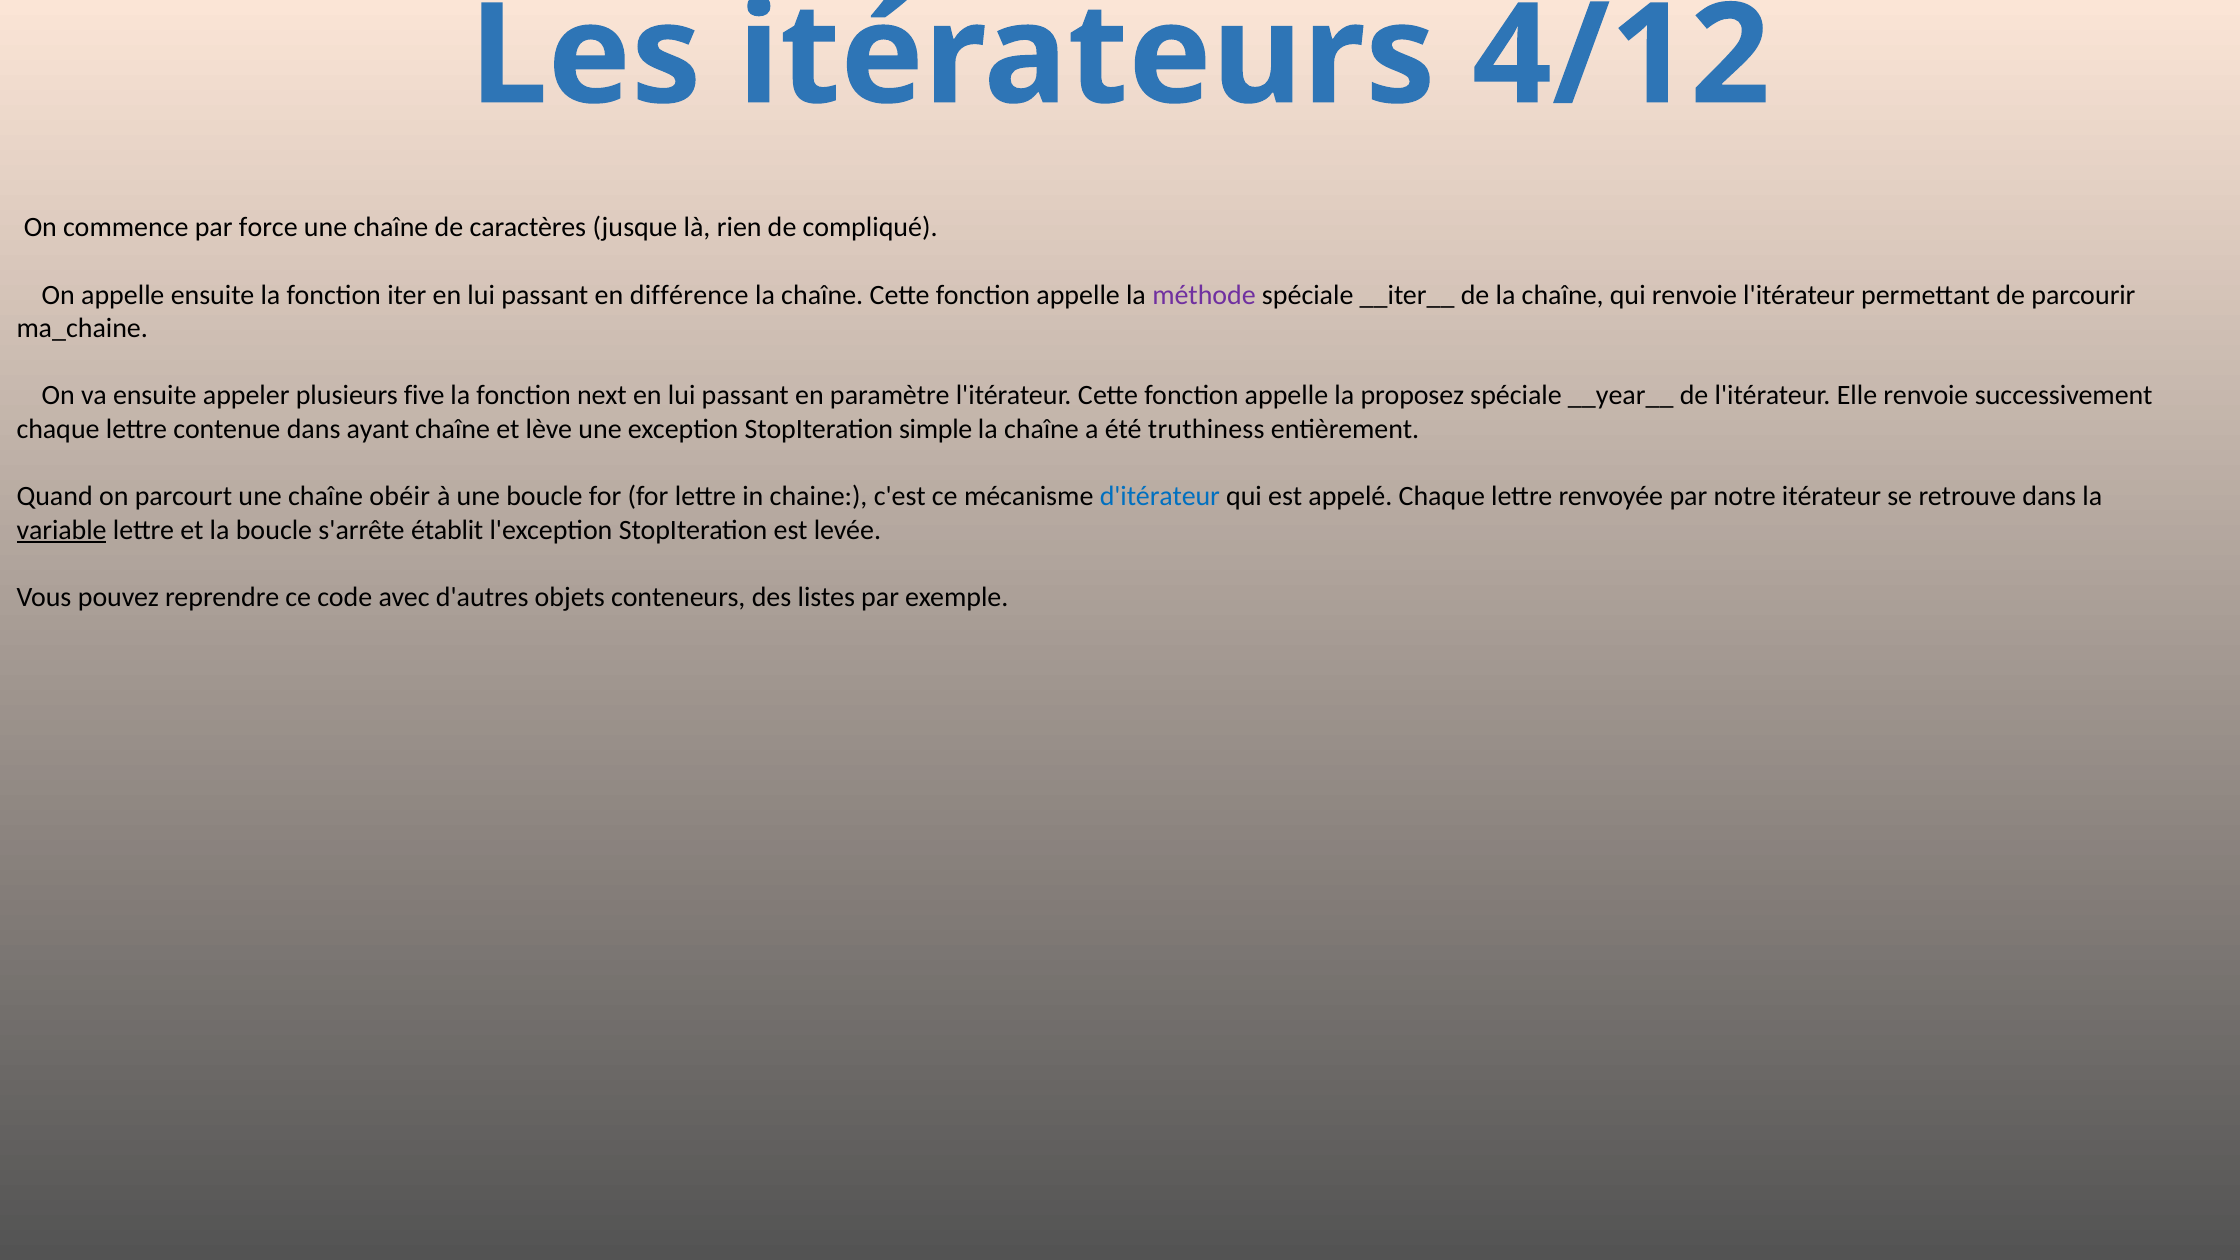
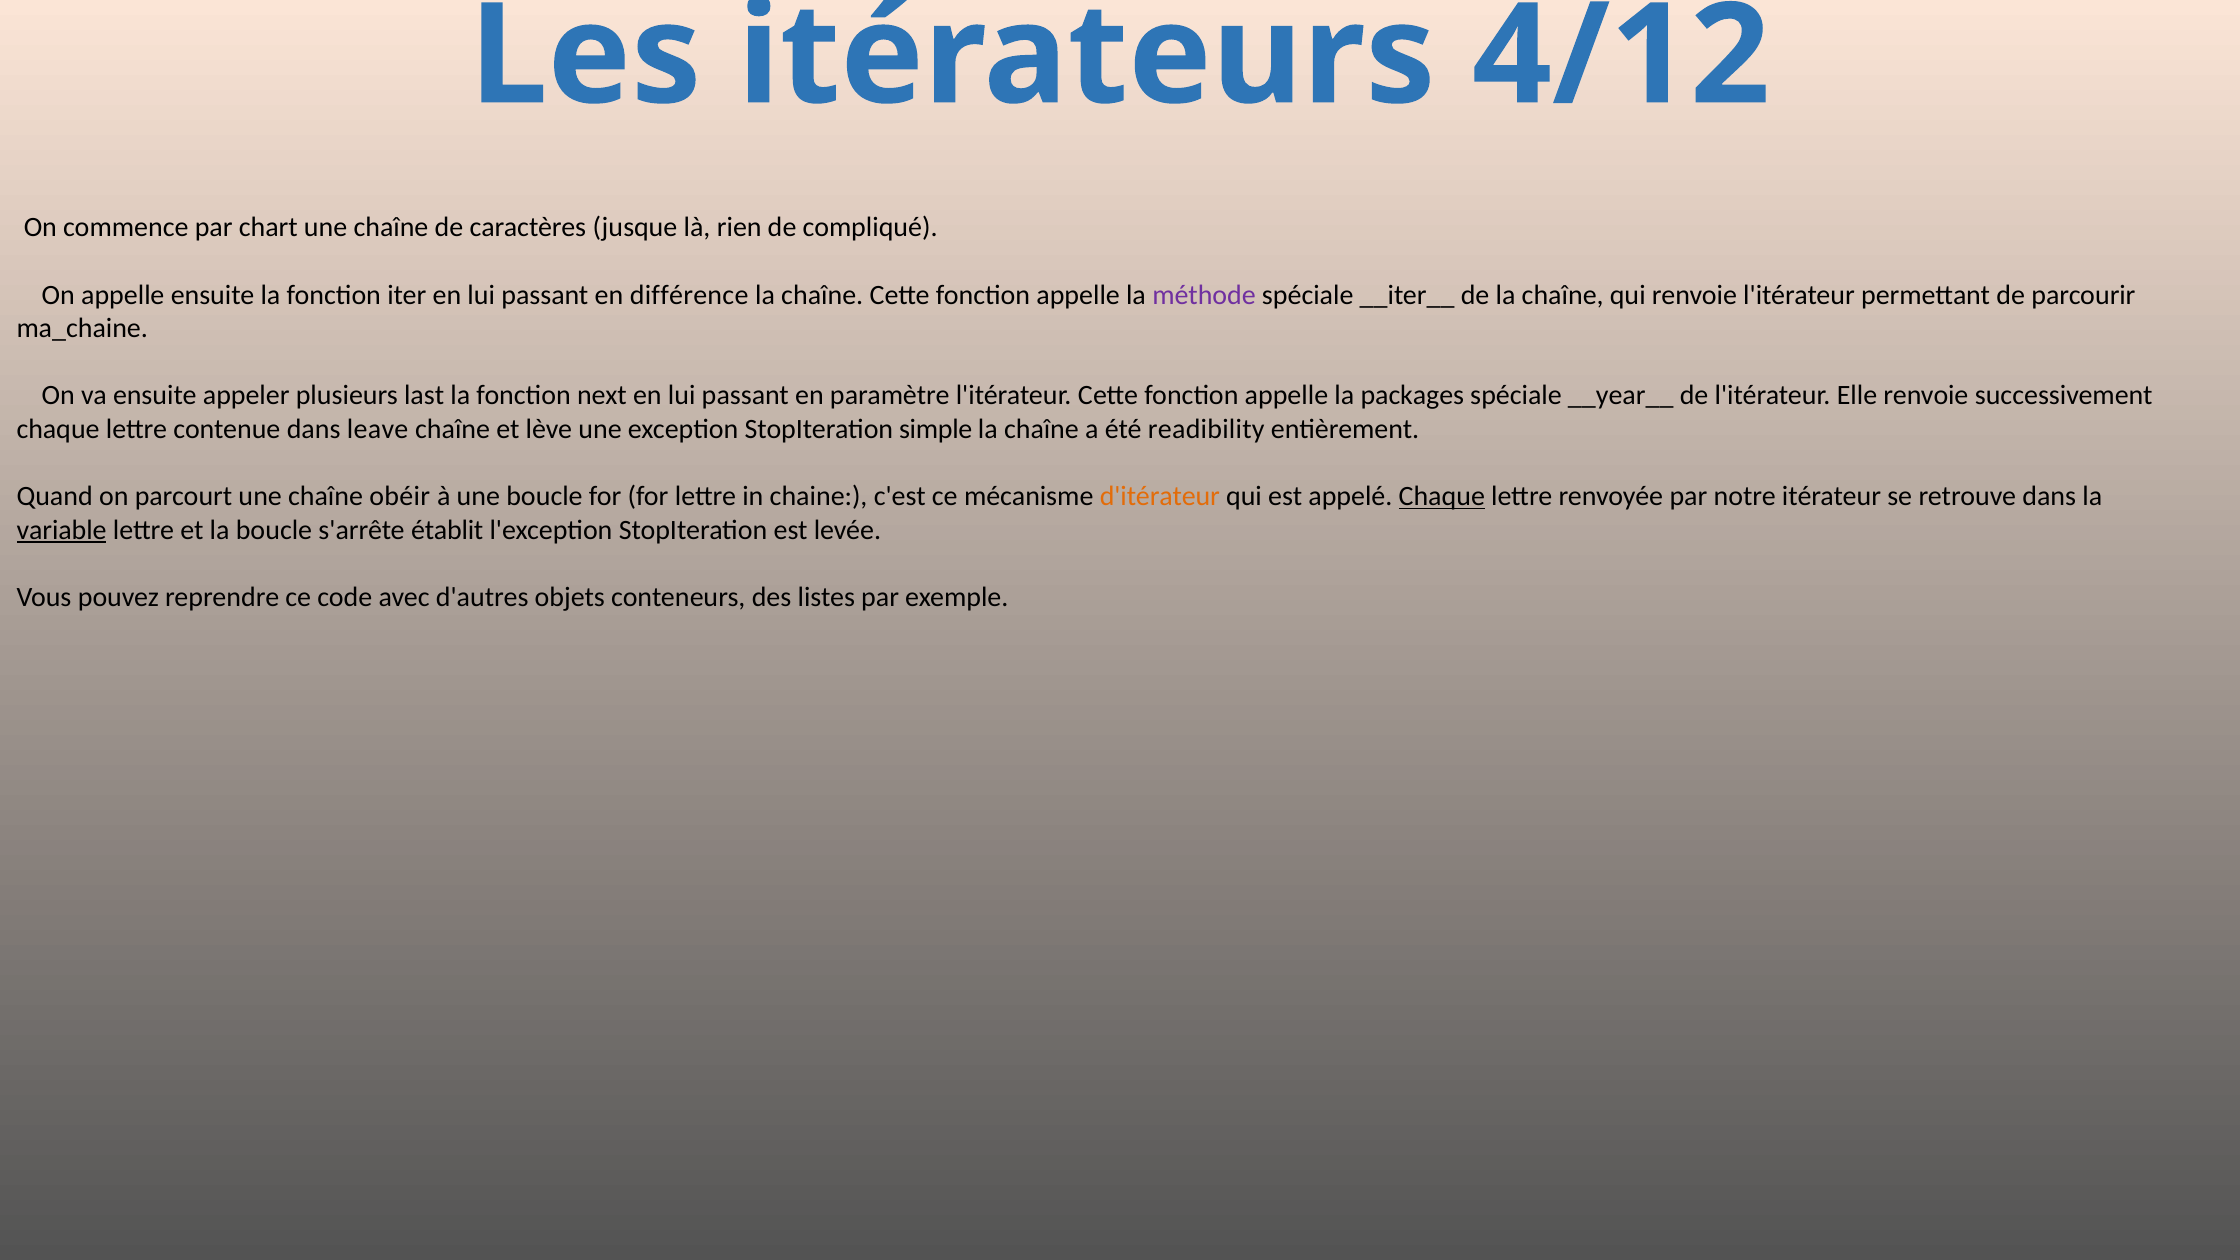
force: force -> chart (268, 227)
five: five -> last (424, 396)
proposez: proposez -> packages (1412, 396)
ayant: ayant -> leave (378, 429)
truthiness: truthiness -> readibility (1206, 429)
d'itérateur colour: blue -> orange (1160, 497)
Chaque underline: none -> present (1442, 497)
